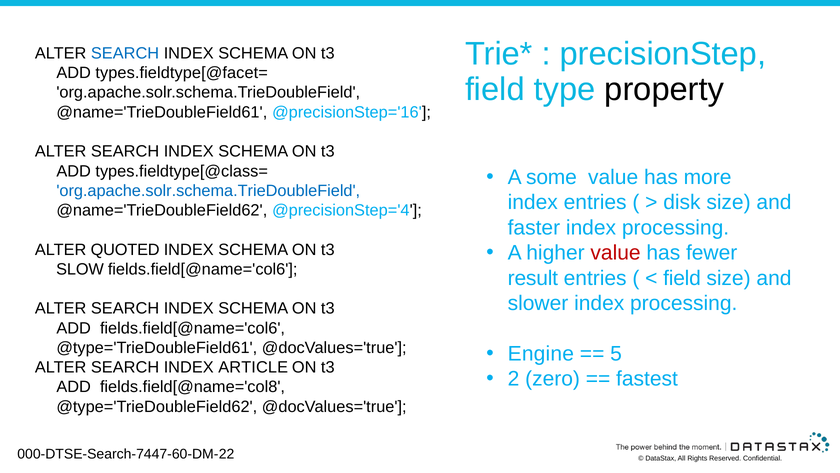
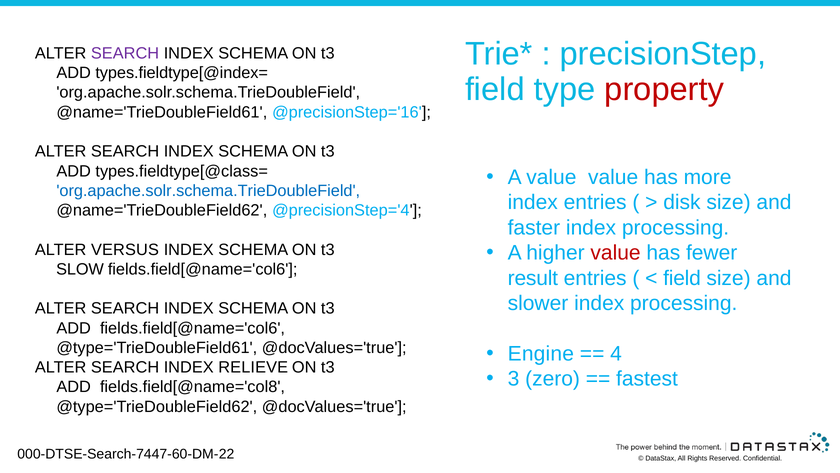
SEARCH colour: blue -> purple (125, 53)
types.fieldtype[@facet=: types.fieldtype[@facet= -> types.fieldtype[@index= (182, 73)
property colour: black -> red (664, 89)
A some: some -> value (551, 177)
QUOTED: QUOTED -> VERSUS (125, 249)
5: 5 -> 4 (616, 353)
ARTICLE: ARTICLE -> RELIEVE (253, 367)
2: 2 -> 3 (514, 379)
